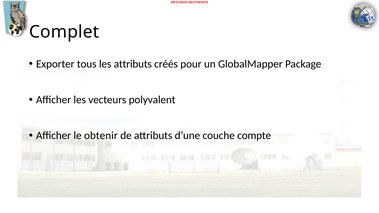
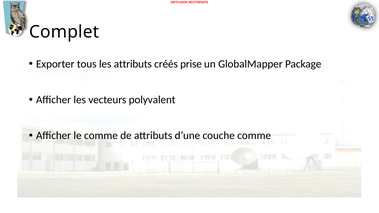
pour: pour -> prise (191, 64)
le obtenir: obtenir -> comme (101, 136)
couche compte: compte -> comme (254, 136)
